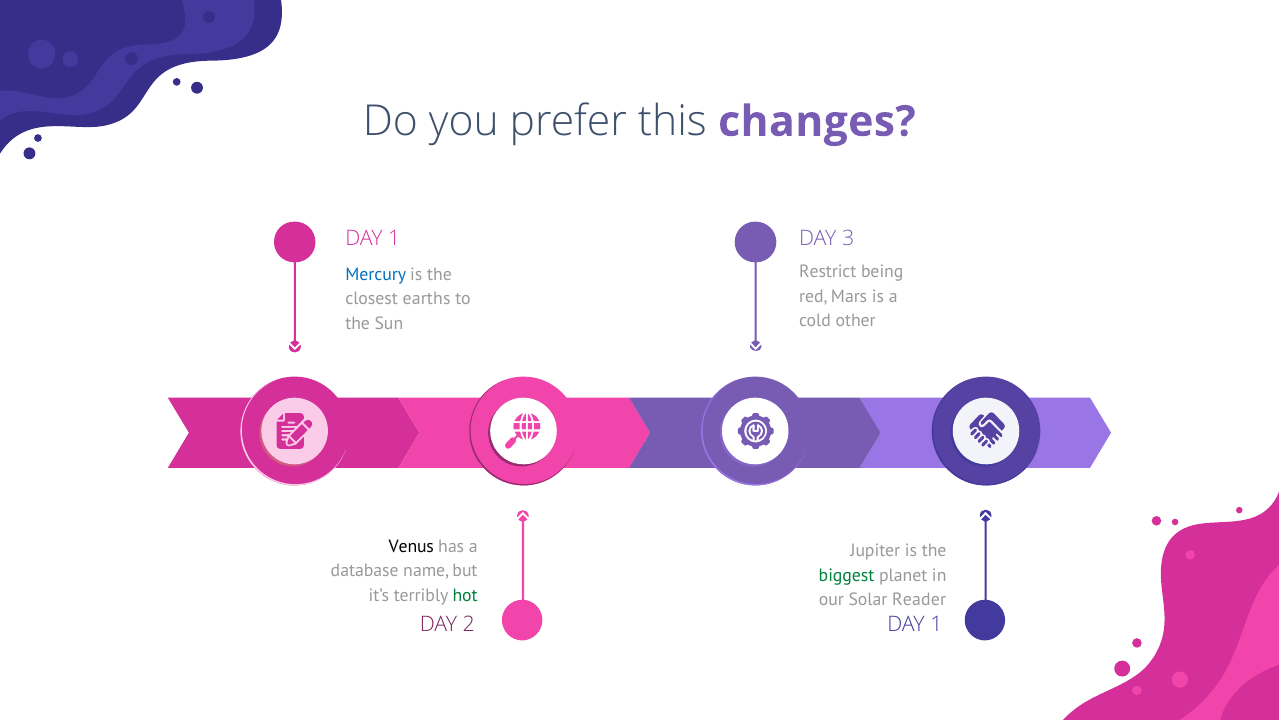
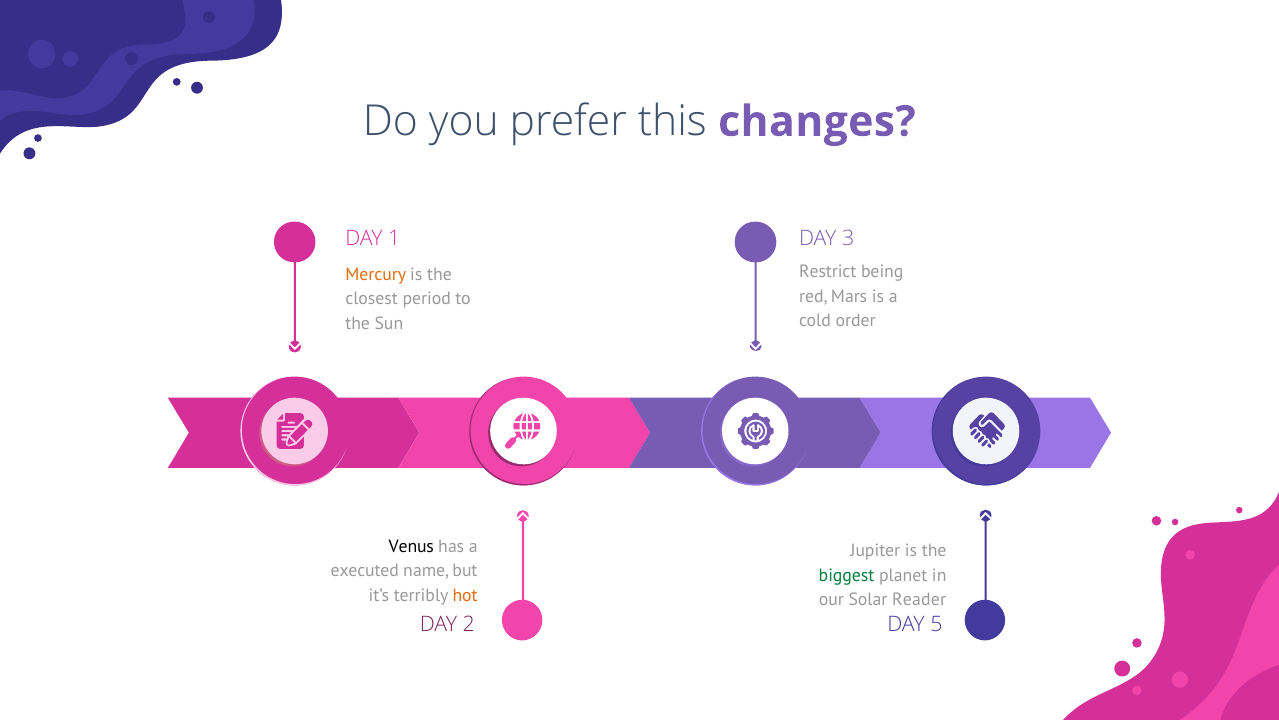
Mercury colour: blue -> orange (376, 274)
earths: earths -> period (427, 299)
other: other -> order (856, 321)
database: database -> executed (365, 570)
hot colour: green -> orange (465, 595)
1: 1 -> 5 (936, 624)
